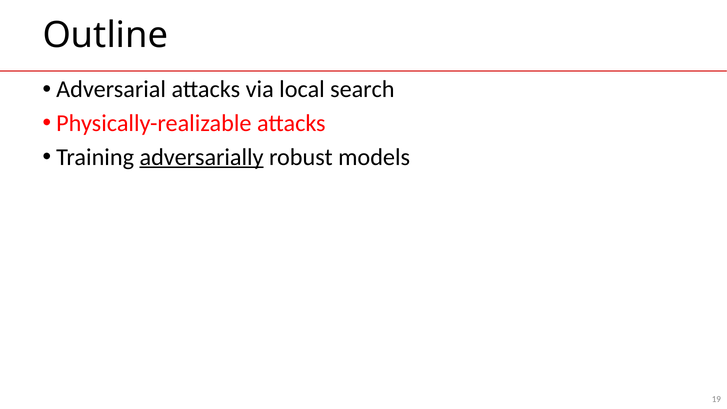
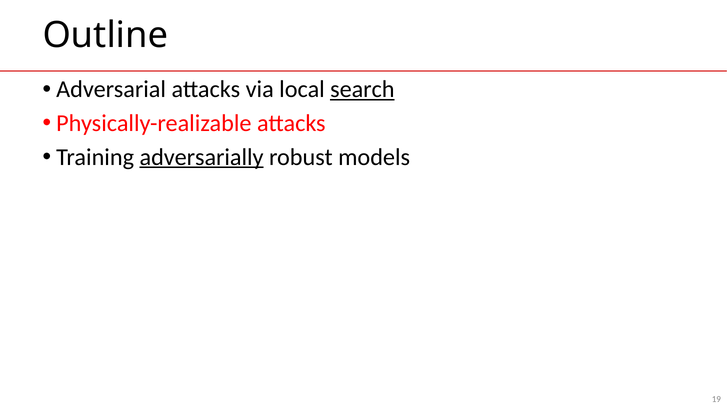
search underline: none -> present (362, 89)
